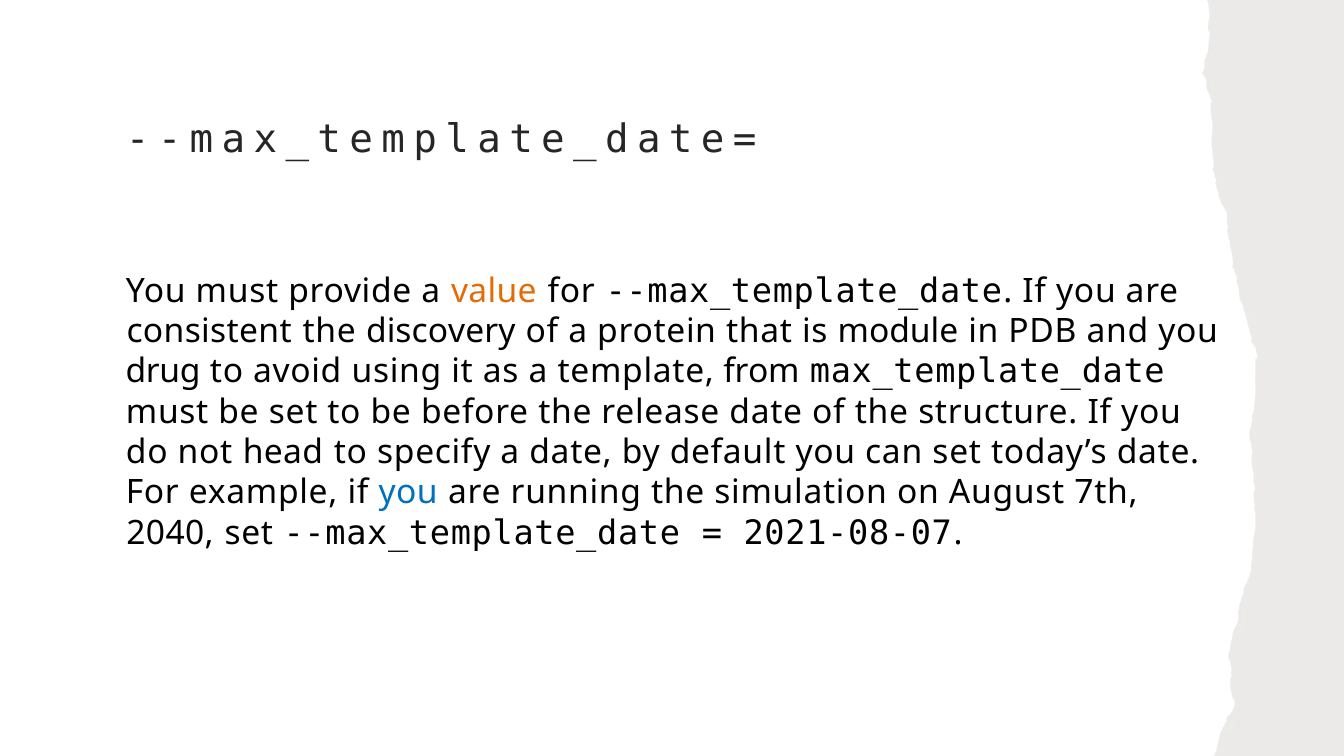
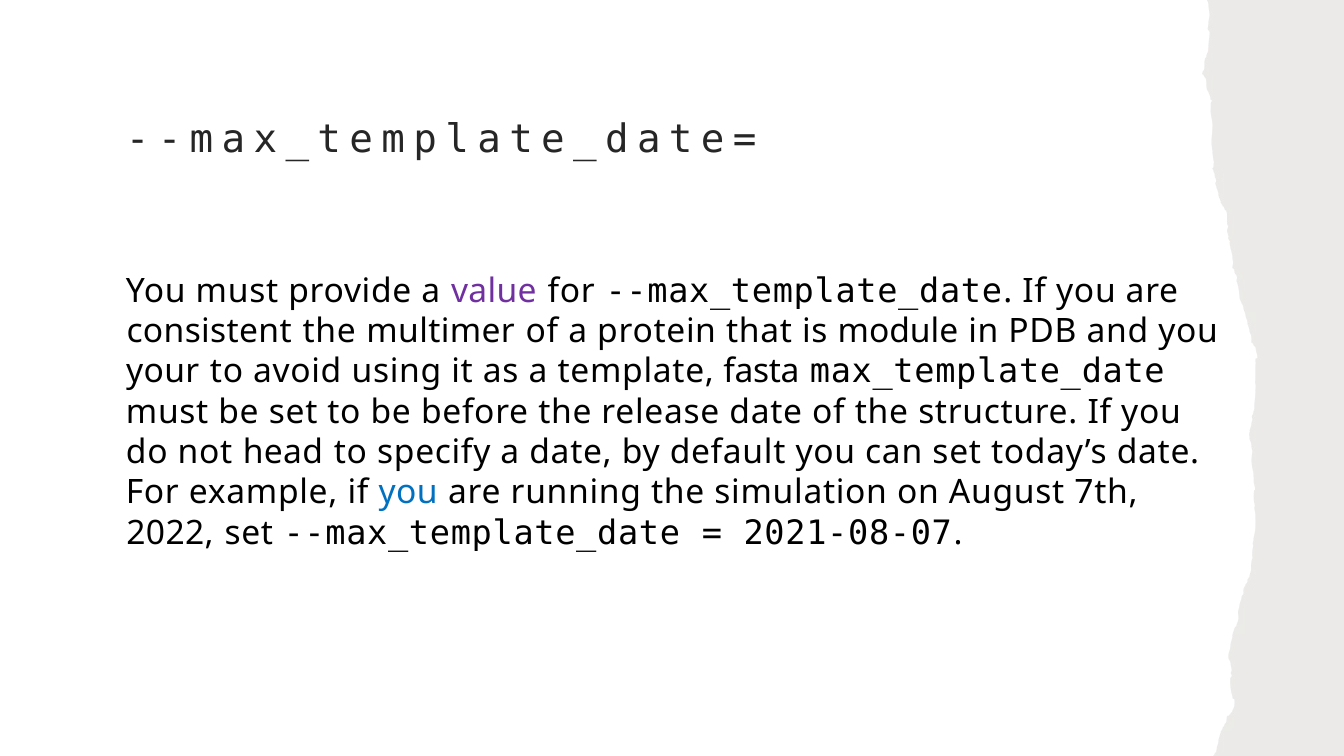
value colour: orange -> purple (494, 291)
discovery: discovery -> multimer (441, 331)
drug: drug -> your (163, 372)
from: from -> fasta (761, 372)
2040: 2040 -> 2022 (170, 533)
